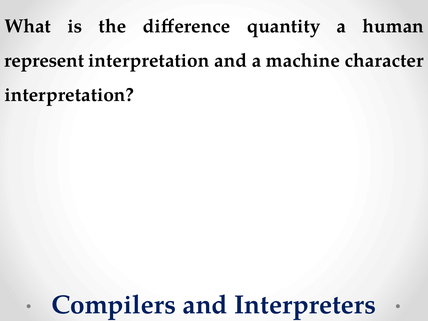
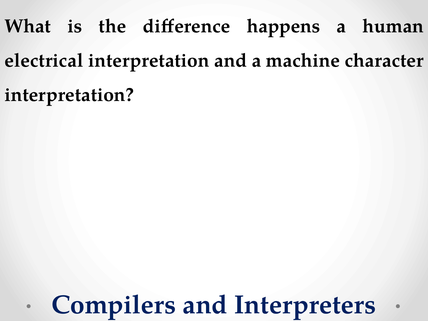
quantity: quantity -> happens (284, 26)
represent: represent -> electrical (44, 60)
